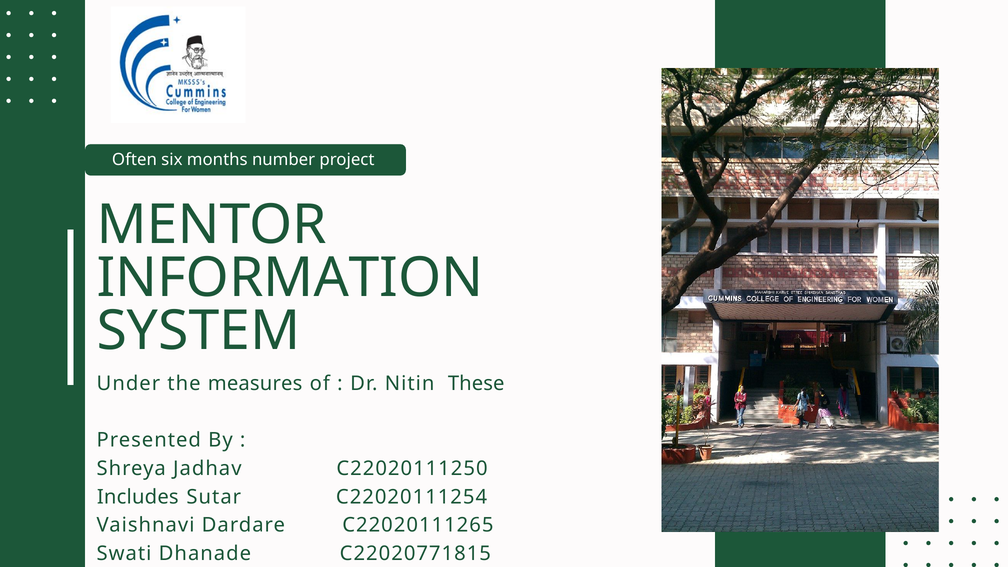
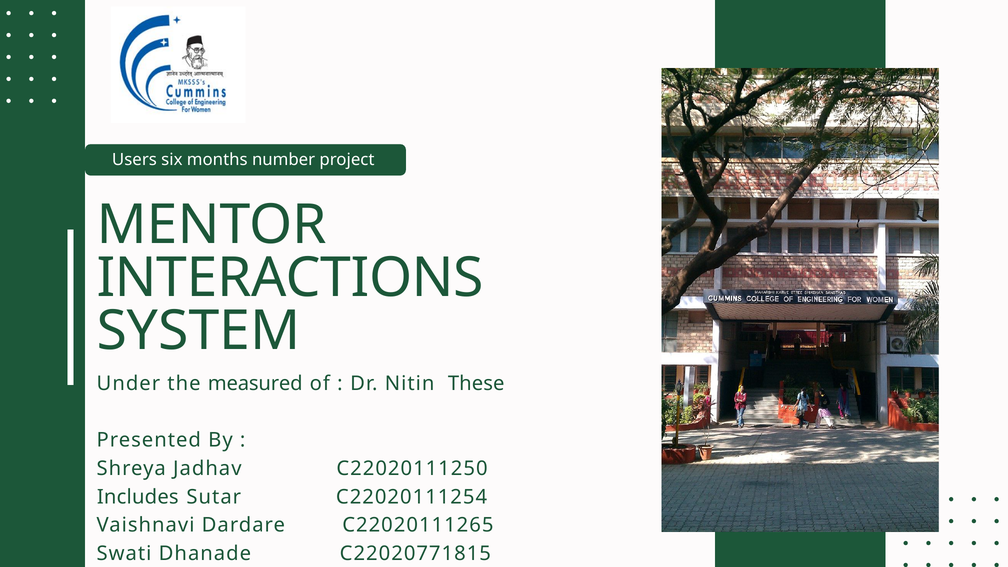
Often: Often -> Users (134, 160)
INFORMATION: INFORMATION -> INTERACTIONS (290, 278)
measures: measures -> measured (255, 384)
